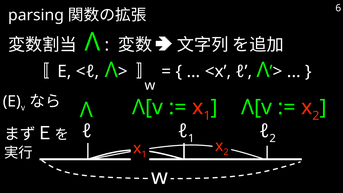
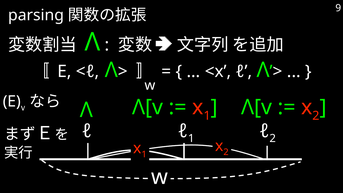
6: 6 -> 9 (338, 8)
